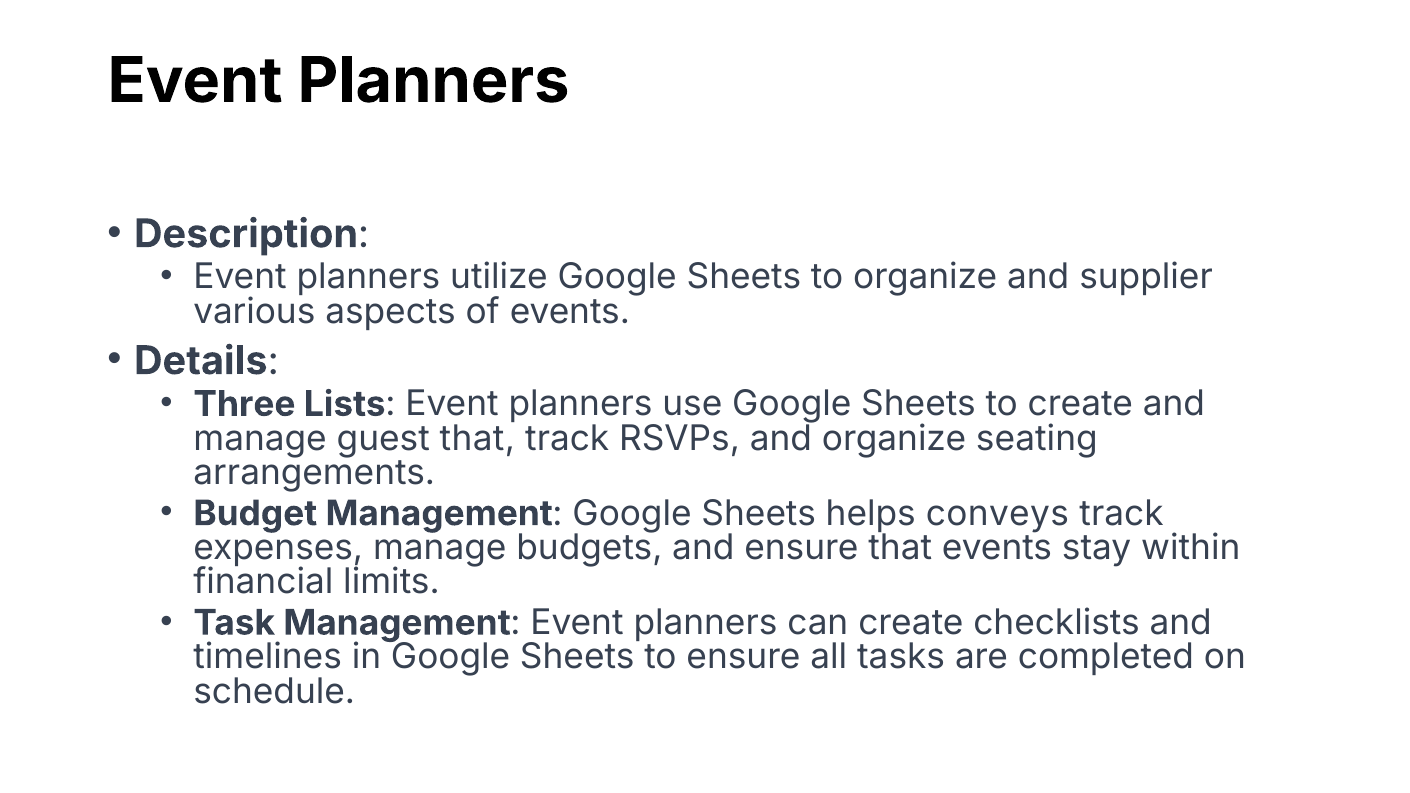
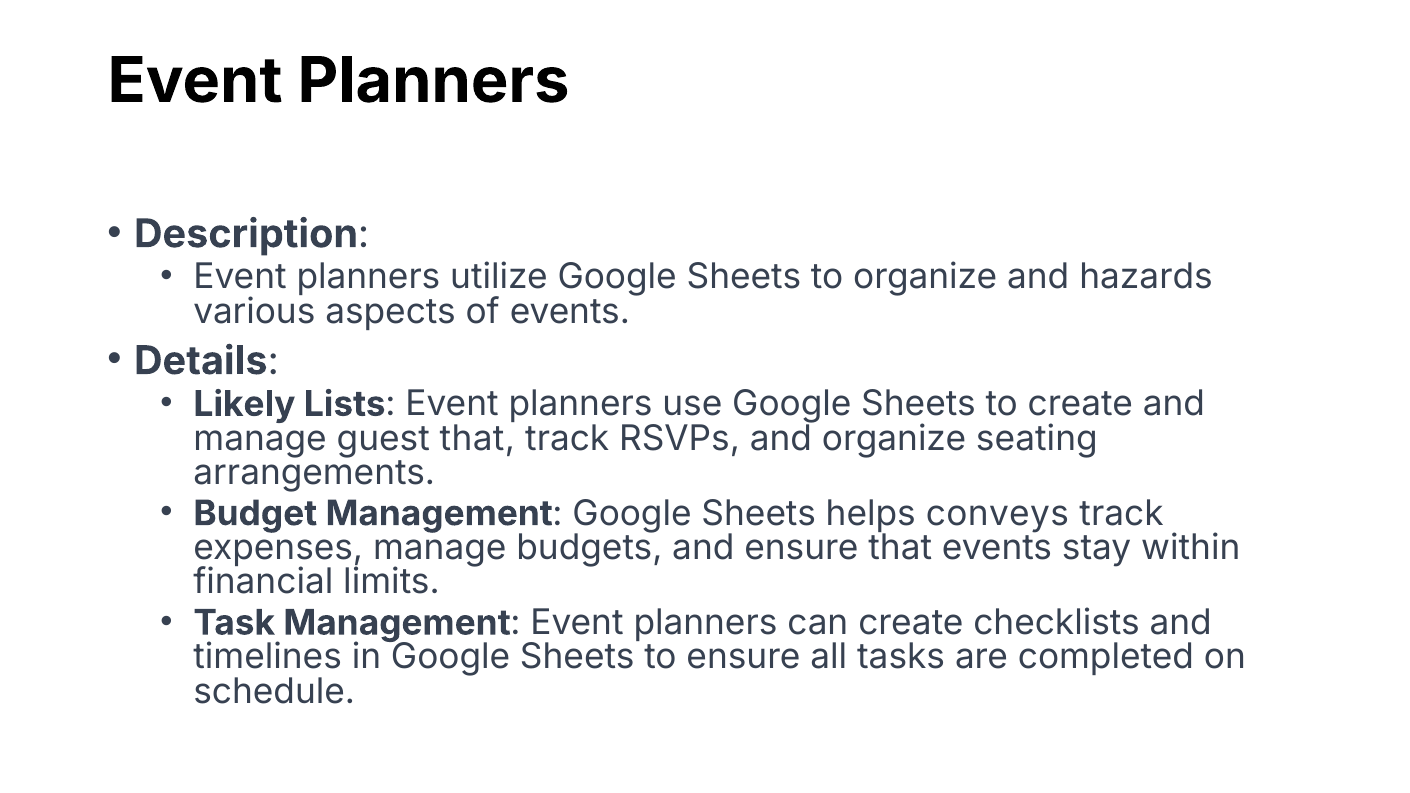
supplier: supplier -> hazards (1146, 277)
Three: Three -> Likely (244, 404)
